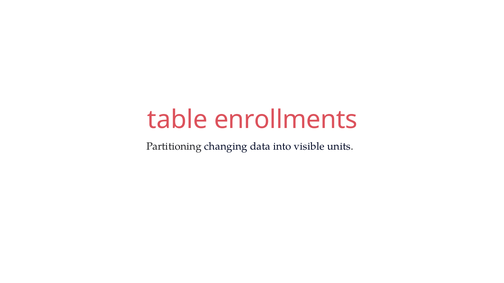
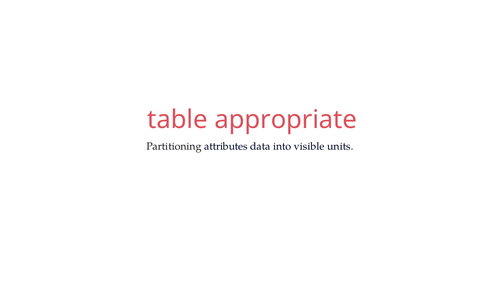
enrollments: enrollments -> appropriate (286, 120)
changing: changing -> attributes (226, 147)
